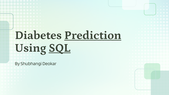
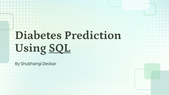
Prediction underline: present -> none (93, 35)
